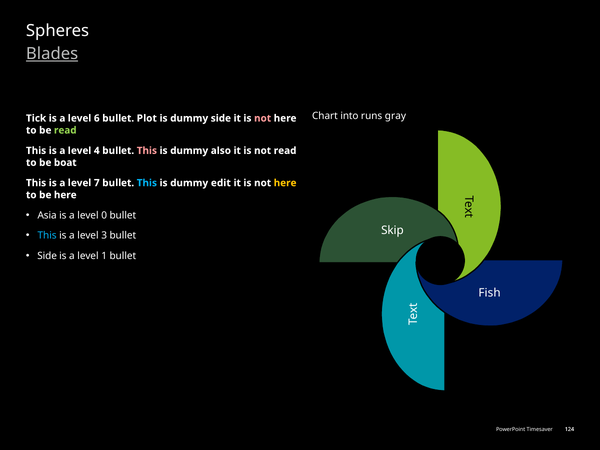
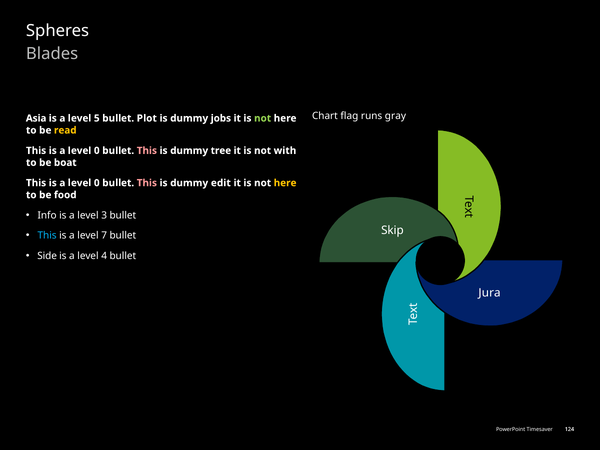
Blades underline: present -> none (52, 54)
into: into -> flag (349, 116)
Tick: Tick -> Asia (36, 118)
6: 6 -> 5 (97, 118)
dummy side: side -> jobs (221, 118)
not colour: pink -> light green (263, 118)
read colour: light green -> yellow (65, 130)
4: 4 -> 0 (97, 151)
also: also -> tree (221, 151)
not read: read -> with (285, 151)
7: 7 -> 0 (97, 183)
This colour: light blue -> pink (147, 183)
be here: here -> food (65, 195)
Asia: Asia -> Info (47, 215)
0: 0 -> 3 (104, 215)
3: 3 -> 7 (104, 236)
1: 1 -> 4 (104, 256)
Fish: Fish -> Jura (490, 293)
